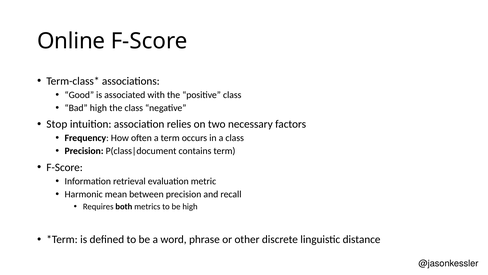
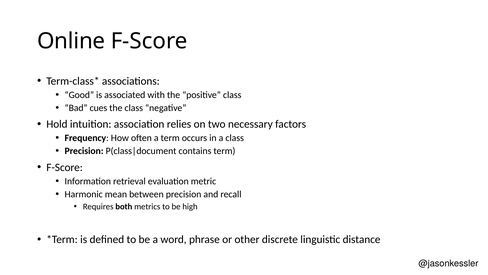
Bad high: high -> cues (98, 108)
Stop: Stop -> Hold (57, 124)
